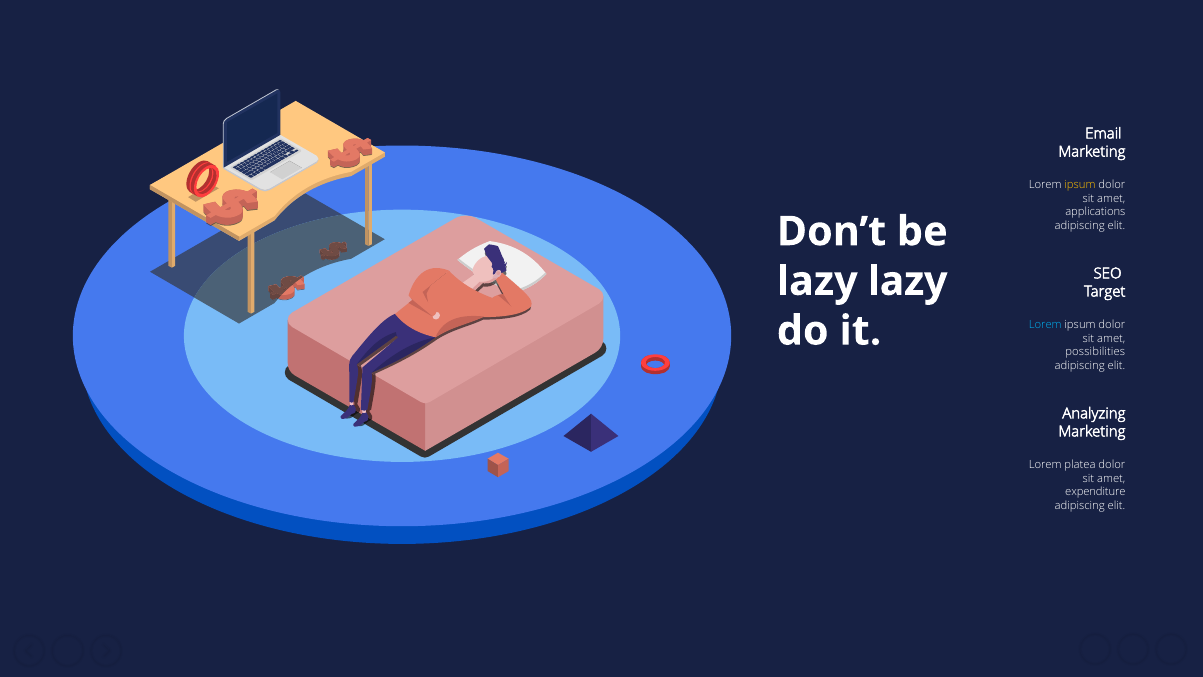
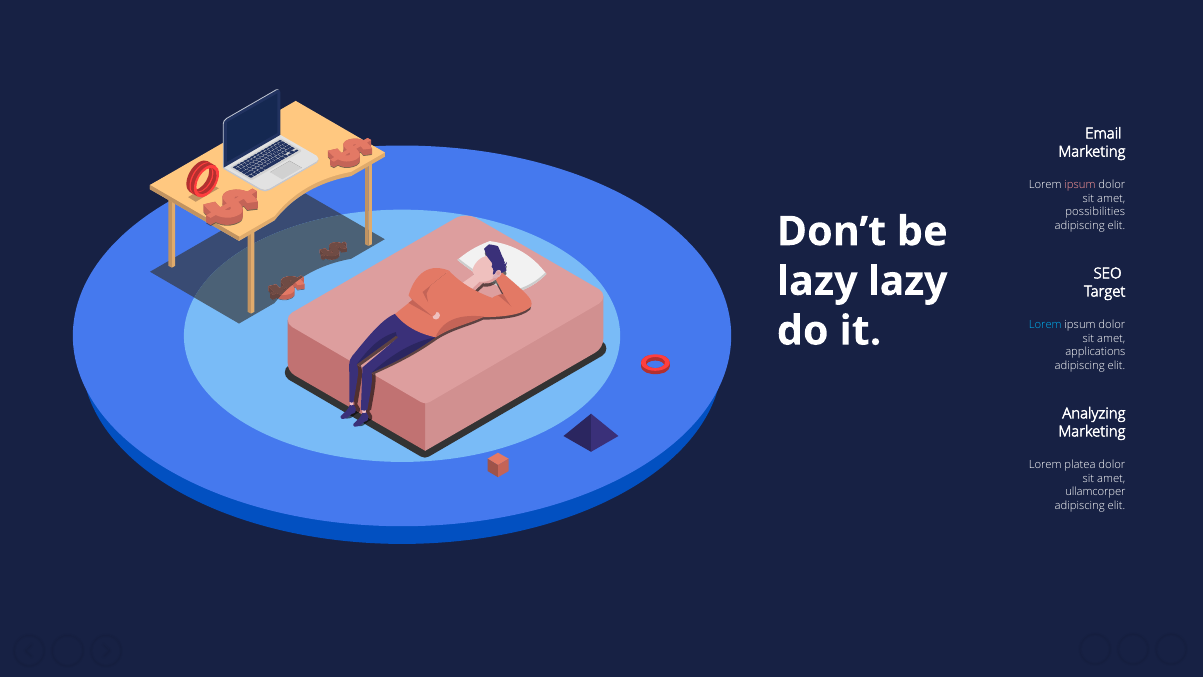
ipsum colour: yellow -> pink (1080, 185)
applications: applications -> possibilities (1095, 212)
possibilities: possibilities -> applications (1095, 352)
expenditure: expenditure -> ullamcorper (1095, 492)
